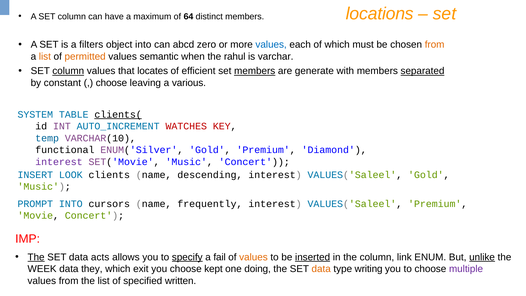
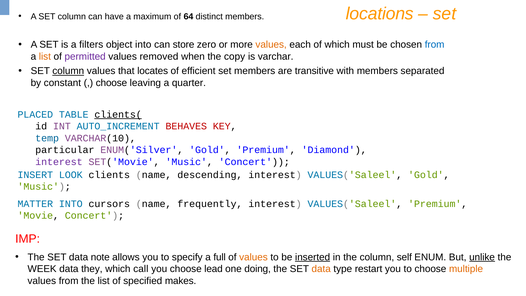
abcd: abcd -> store (184, 45)
values colour: blue -> orange (271, 45)
from colour: orange -> blue (435, 45)
permitted colour: orange -> purple (85, 57)
semantic: semantic -> removed (159, 57)
rahul: rahul -> copy (235, 57)
members underline: present -> none (255, 71)
generate: generate -> transitive (314, 71)
separated underline: present -> none (422, 71)
various: various -> quarter (189, 83)
SYSTEM: SYSTEM -> PLACED (35, 114)
WATCHES: WATCHES -> BEHAVES (186, 126)
functional: functional -> particular (65, 150)
PROMPT: PROMPT -> MATTER (35, 204)
The underline: present -> none (36, 257)
acts: acts -> note (100, 257)
specify underline: present -> none (187, 257)
fail: fail -> full (220, 257)
link: link -> self (404, 257)
exit: exit -> call (141, 269)
kept: kept -> lead (213, 269)
writing: writing -> restart (369, 269)
multiple colour: purple -> orange (466, 269)
written: written -> makes (181, 281)
